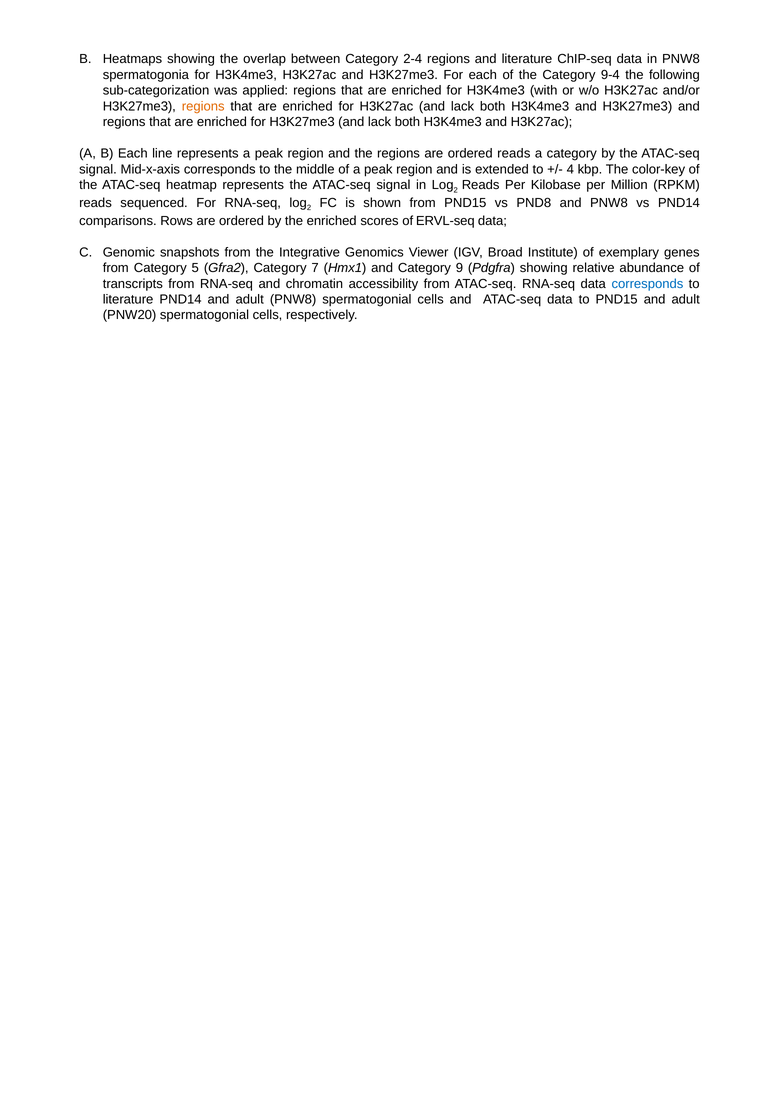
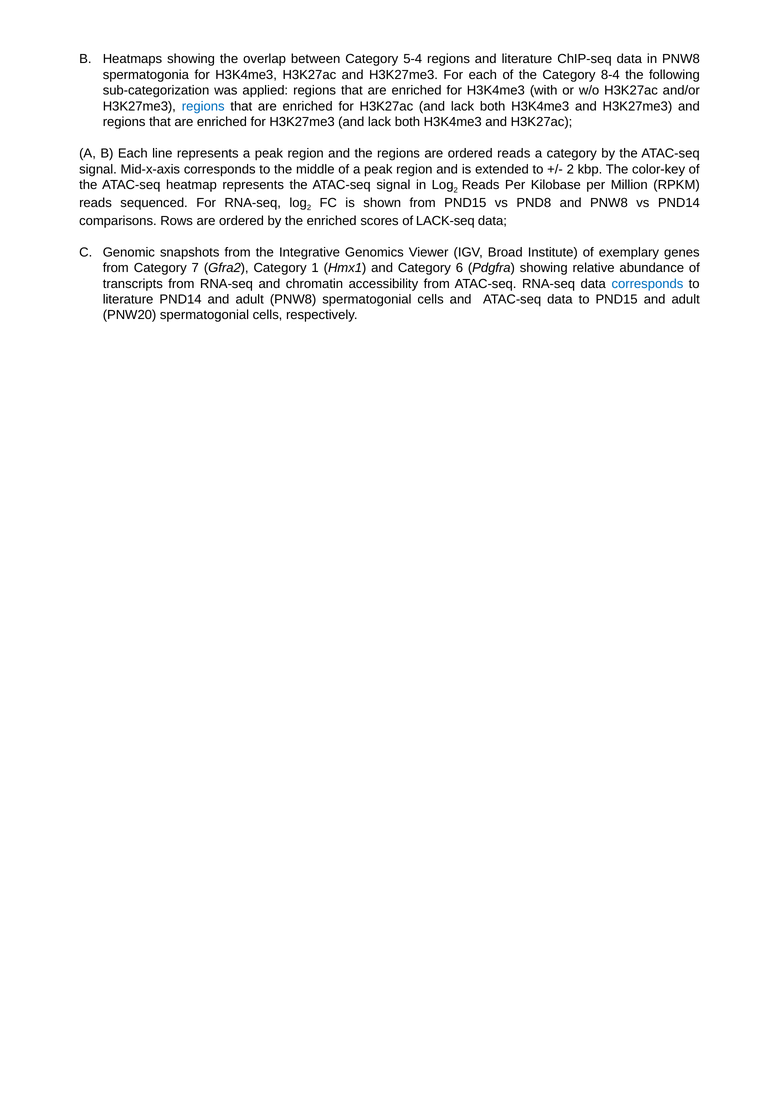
2-4: 2-4 -> 5-4 (413, 59)
9-4: 9-4 -> 8-4 (610, 75)
regions colour: orange -> blue (203, 106)
4: 4 -> 2 (570, 169)
ERVL-seq: ERVL-seq -> LACK-seq (445, 221)
5: 5 -> 7 (195, 268)
7: 7 -> 1 (315, 268)
9: 9 -> 6 (459, 268)
